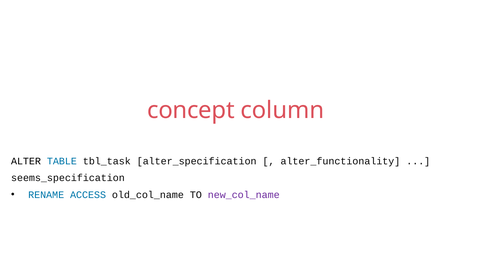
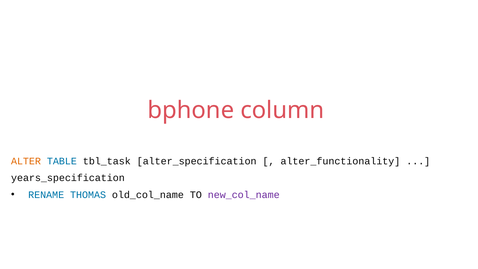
concept: concept -> bphone (191, 110)
ALTER colour: black -> orange (26, 161)
seems_specification: seems_specification -> years_specification (68, 178)
ACCESS: ACCESS -> THOMAS (88, 195)
